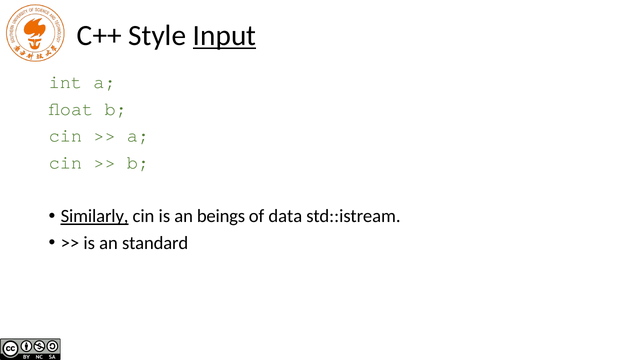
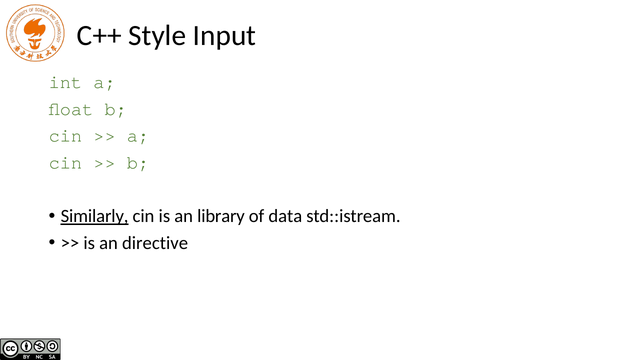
Input underline: present -> none (225, 36)
beings: beings -> library (221, 216)
standard: standard -> directive (155, 243)
